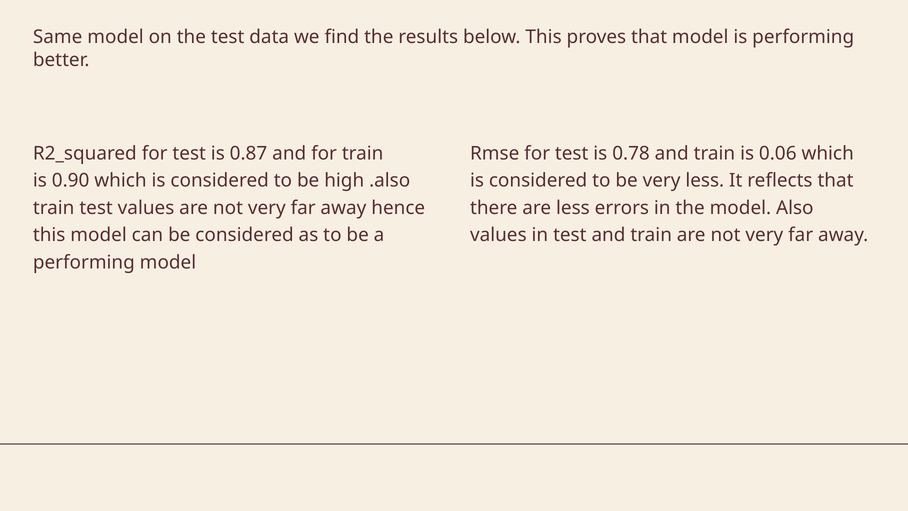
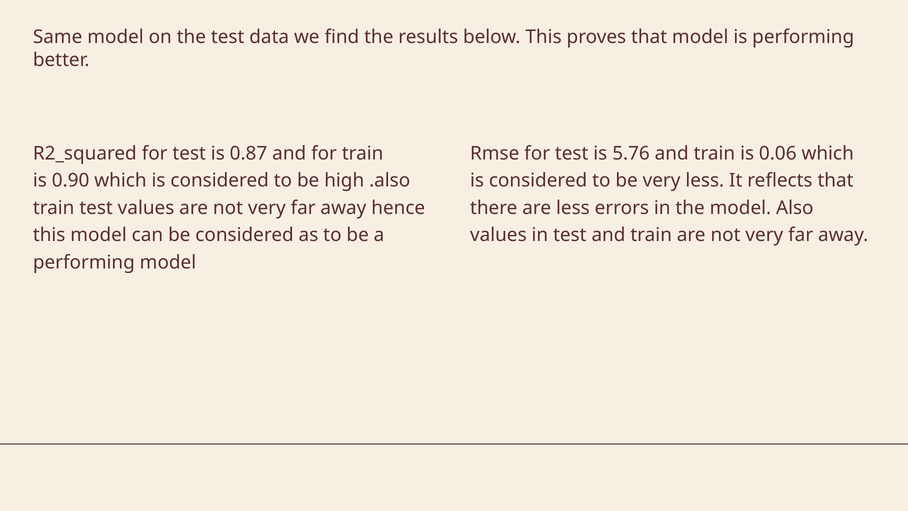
0.78: 0.78 -> 5.76 (631, 153)
